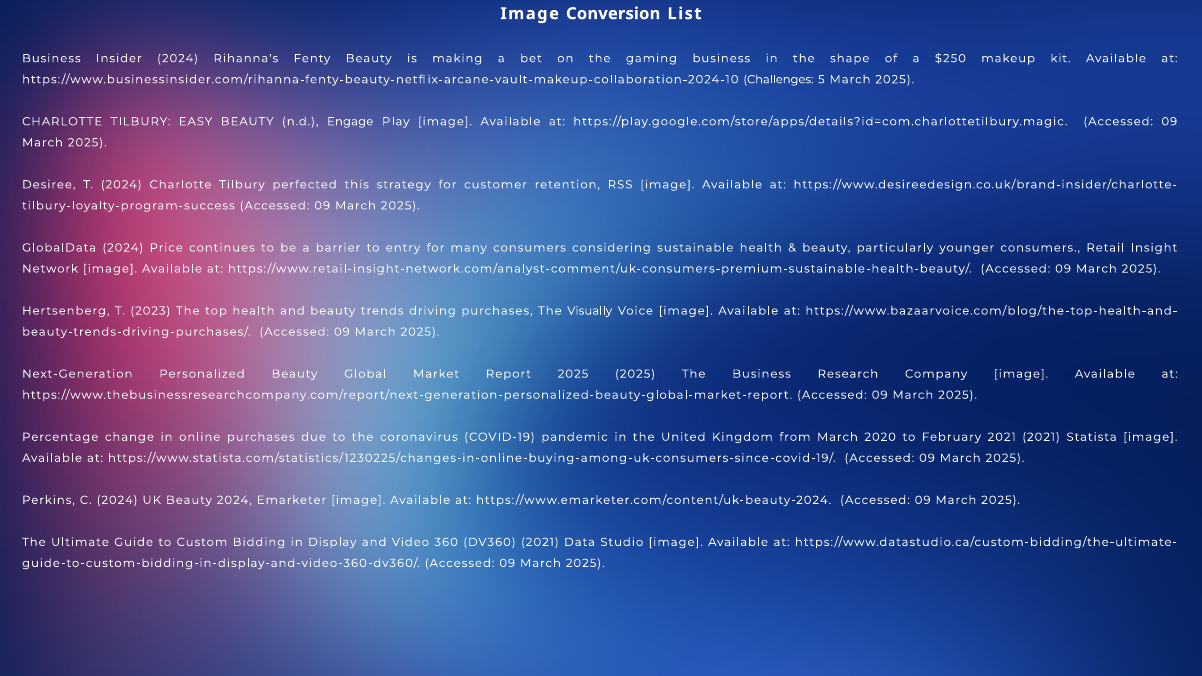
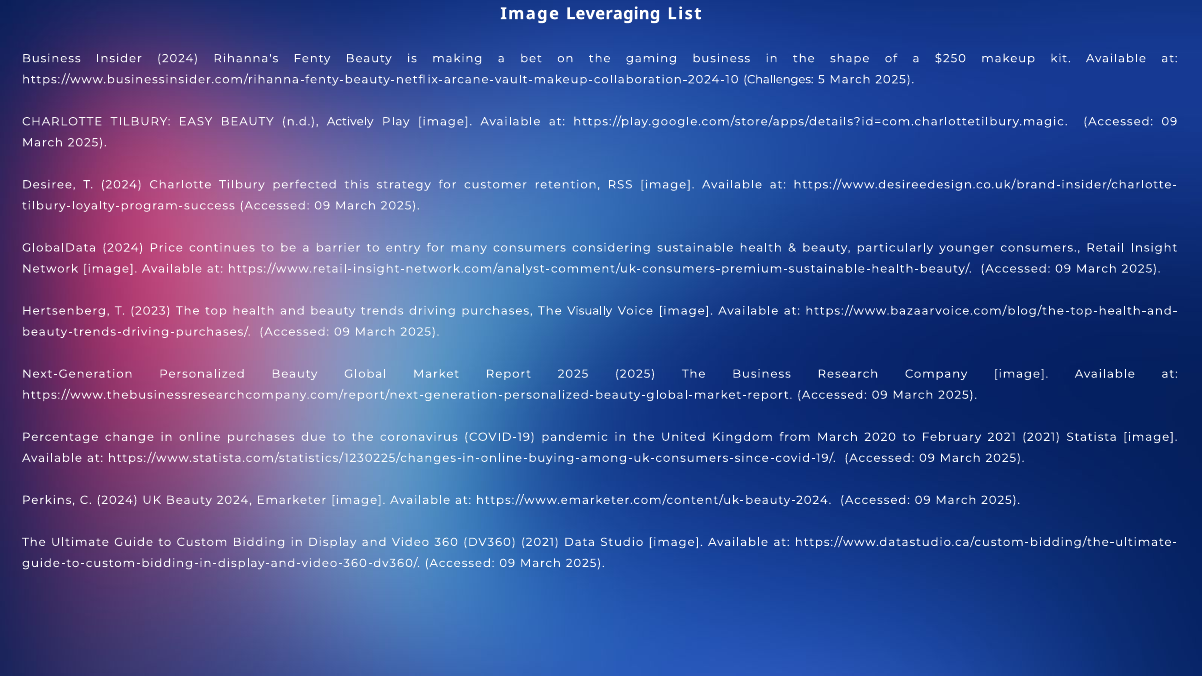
Conversion: Conversion -> Leveraging (613, 14)
Engage: Engage -> Actively (350, 122)
